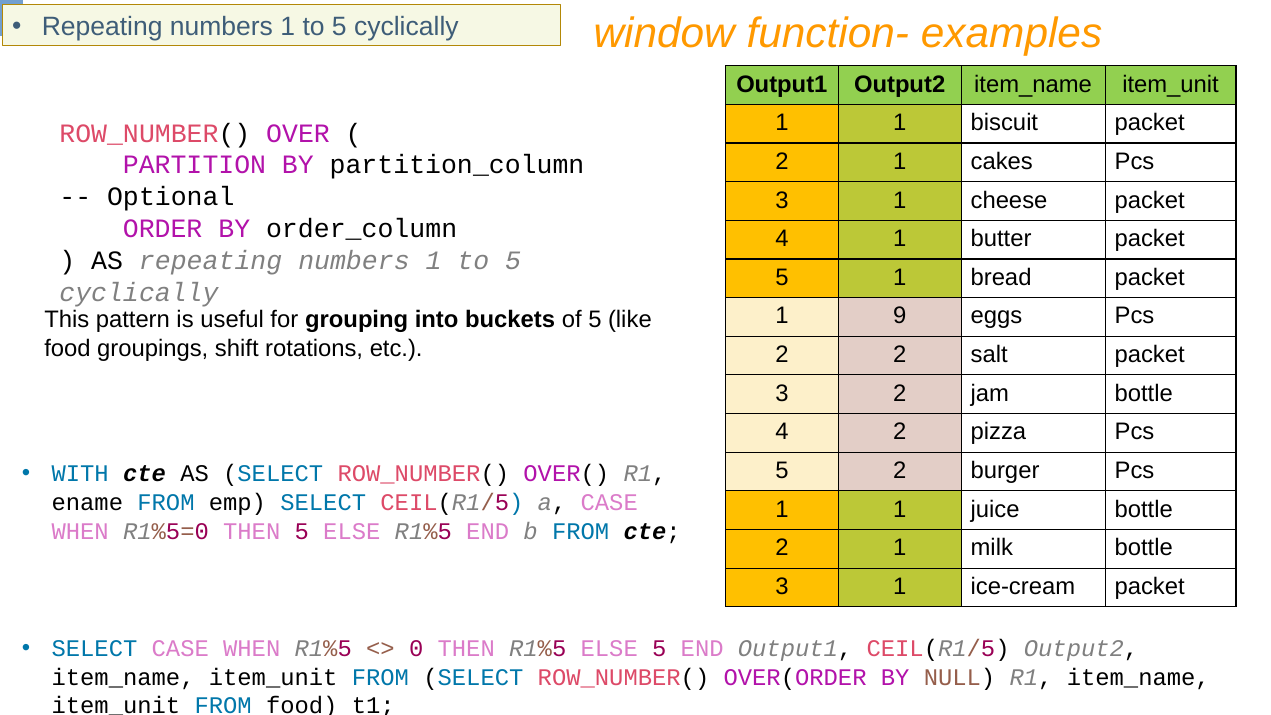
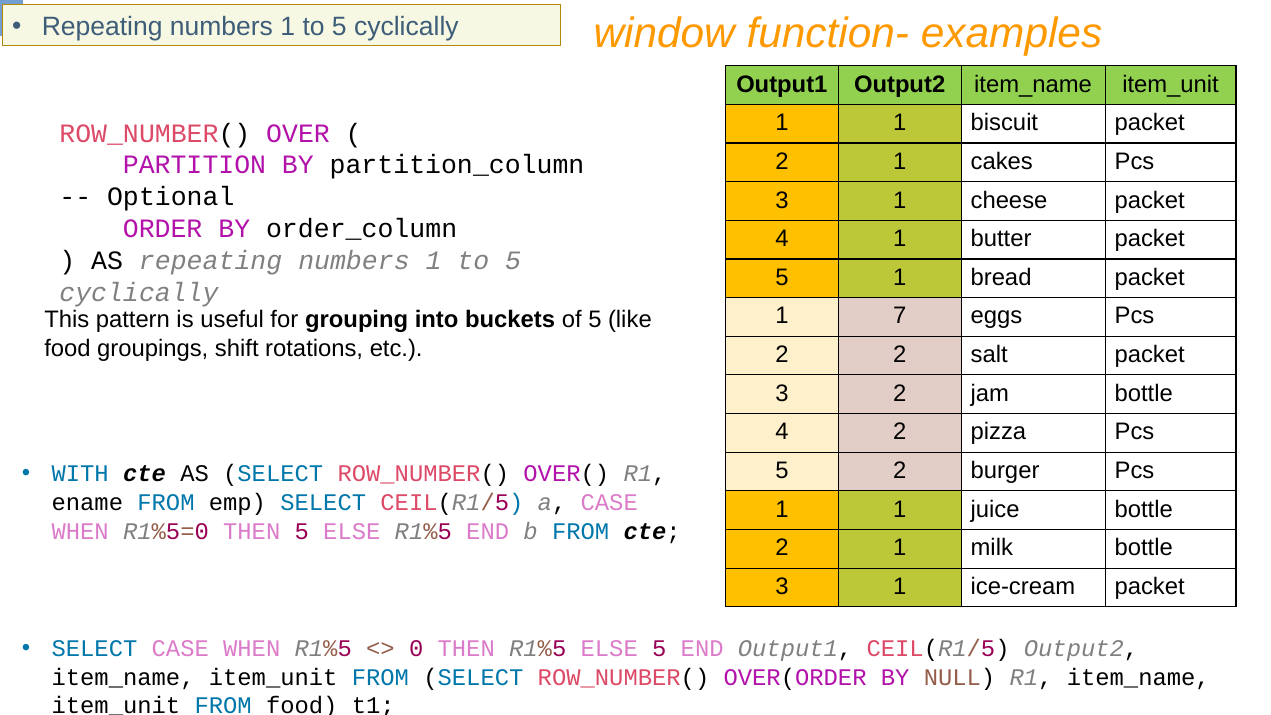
9: 9 -> 7 (900, 316)
